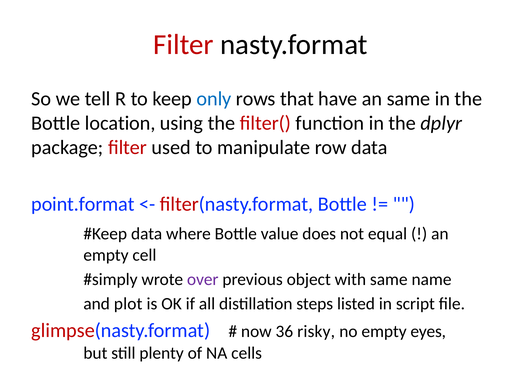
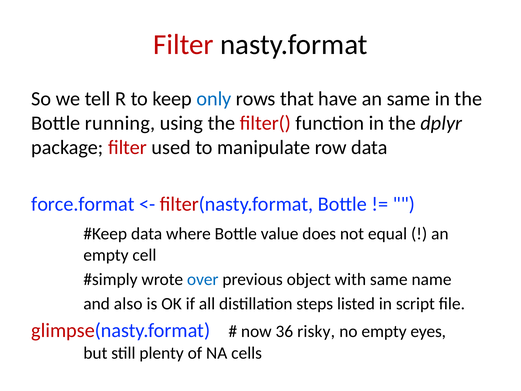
location: location -> running (120, 123)
point.format: point.format -> force.format (83, 204)
over colour: purple -> blue (203, 279)
plot: plot -> also (128, 304)
